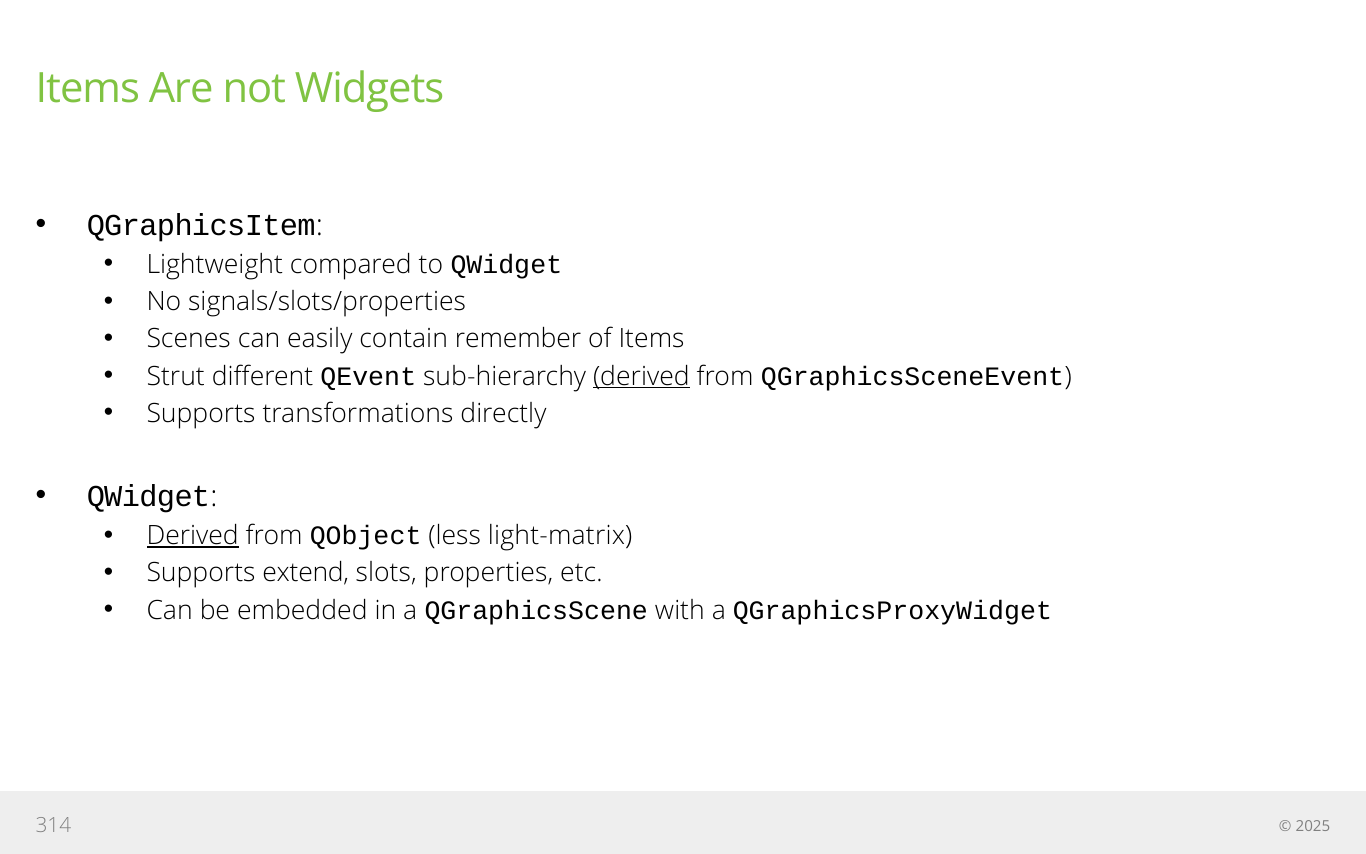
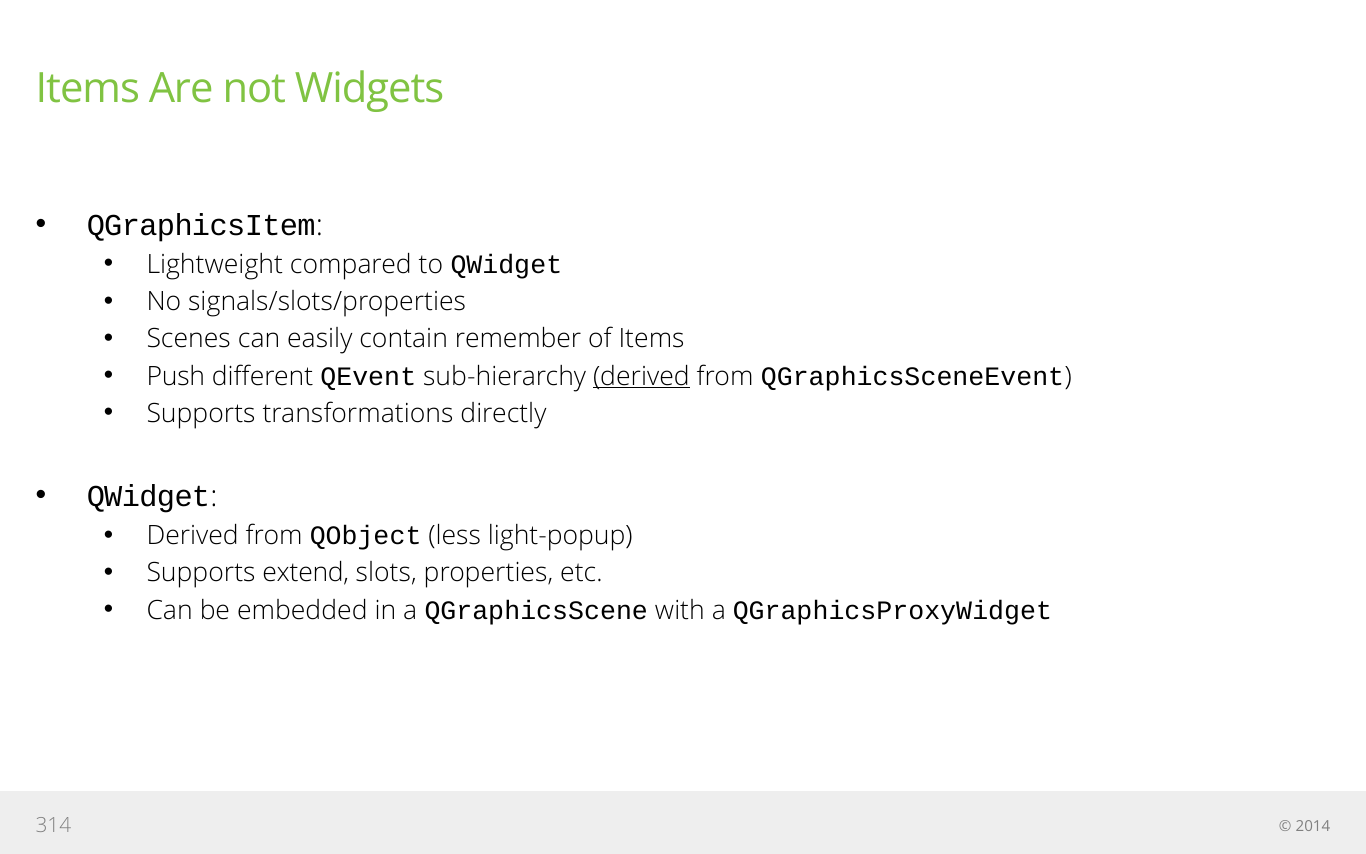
Strut: Strut -> Push (176, 376)
Derived underline: present -> none (193, 536)
light-matrix: light-matrix -> light-popup (560, 536)
2025: 2025 -> 2014 (1313, 827)
